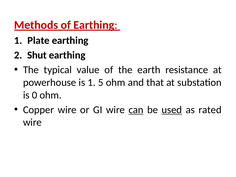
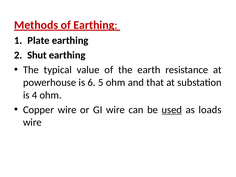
is 1: 1 -> 6 (92, 82)
0: 0 -> 4 (35, 95)
can underline: present -> none (136, 110)
rated: rated -> loads (210, 110)
